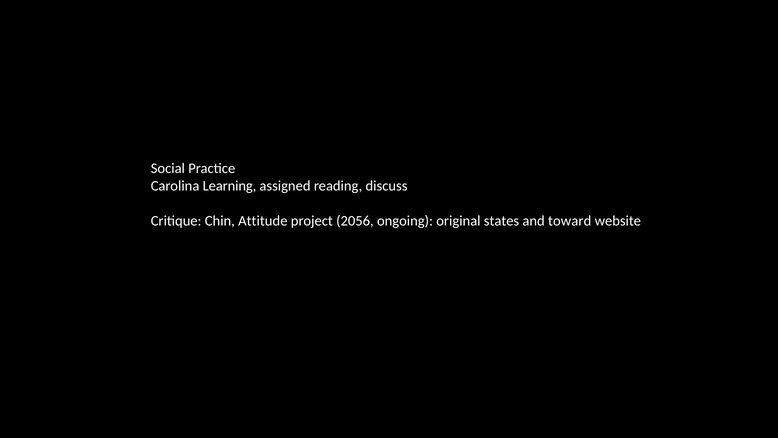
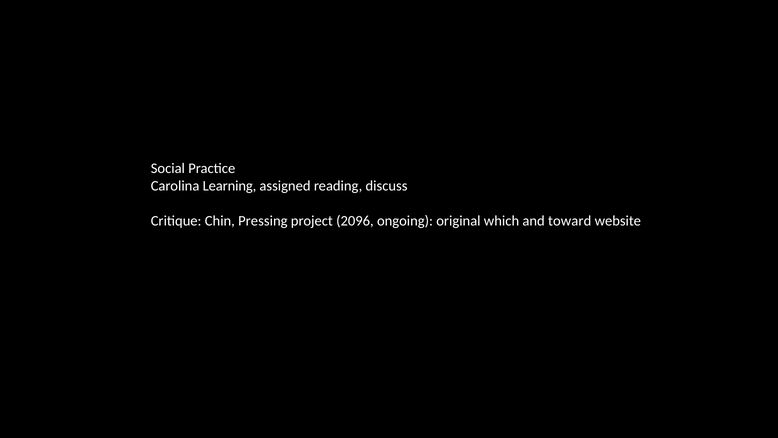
Attitude: Attitude -> Pressing (263, 221)
2056: 2056 -> 2096 (355, 221)
states: states -> which (502, 221)
